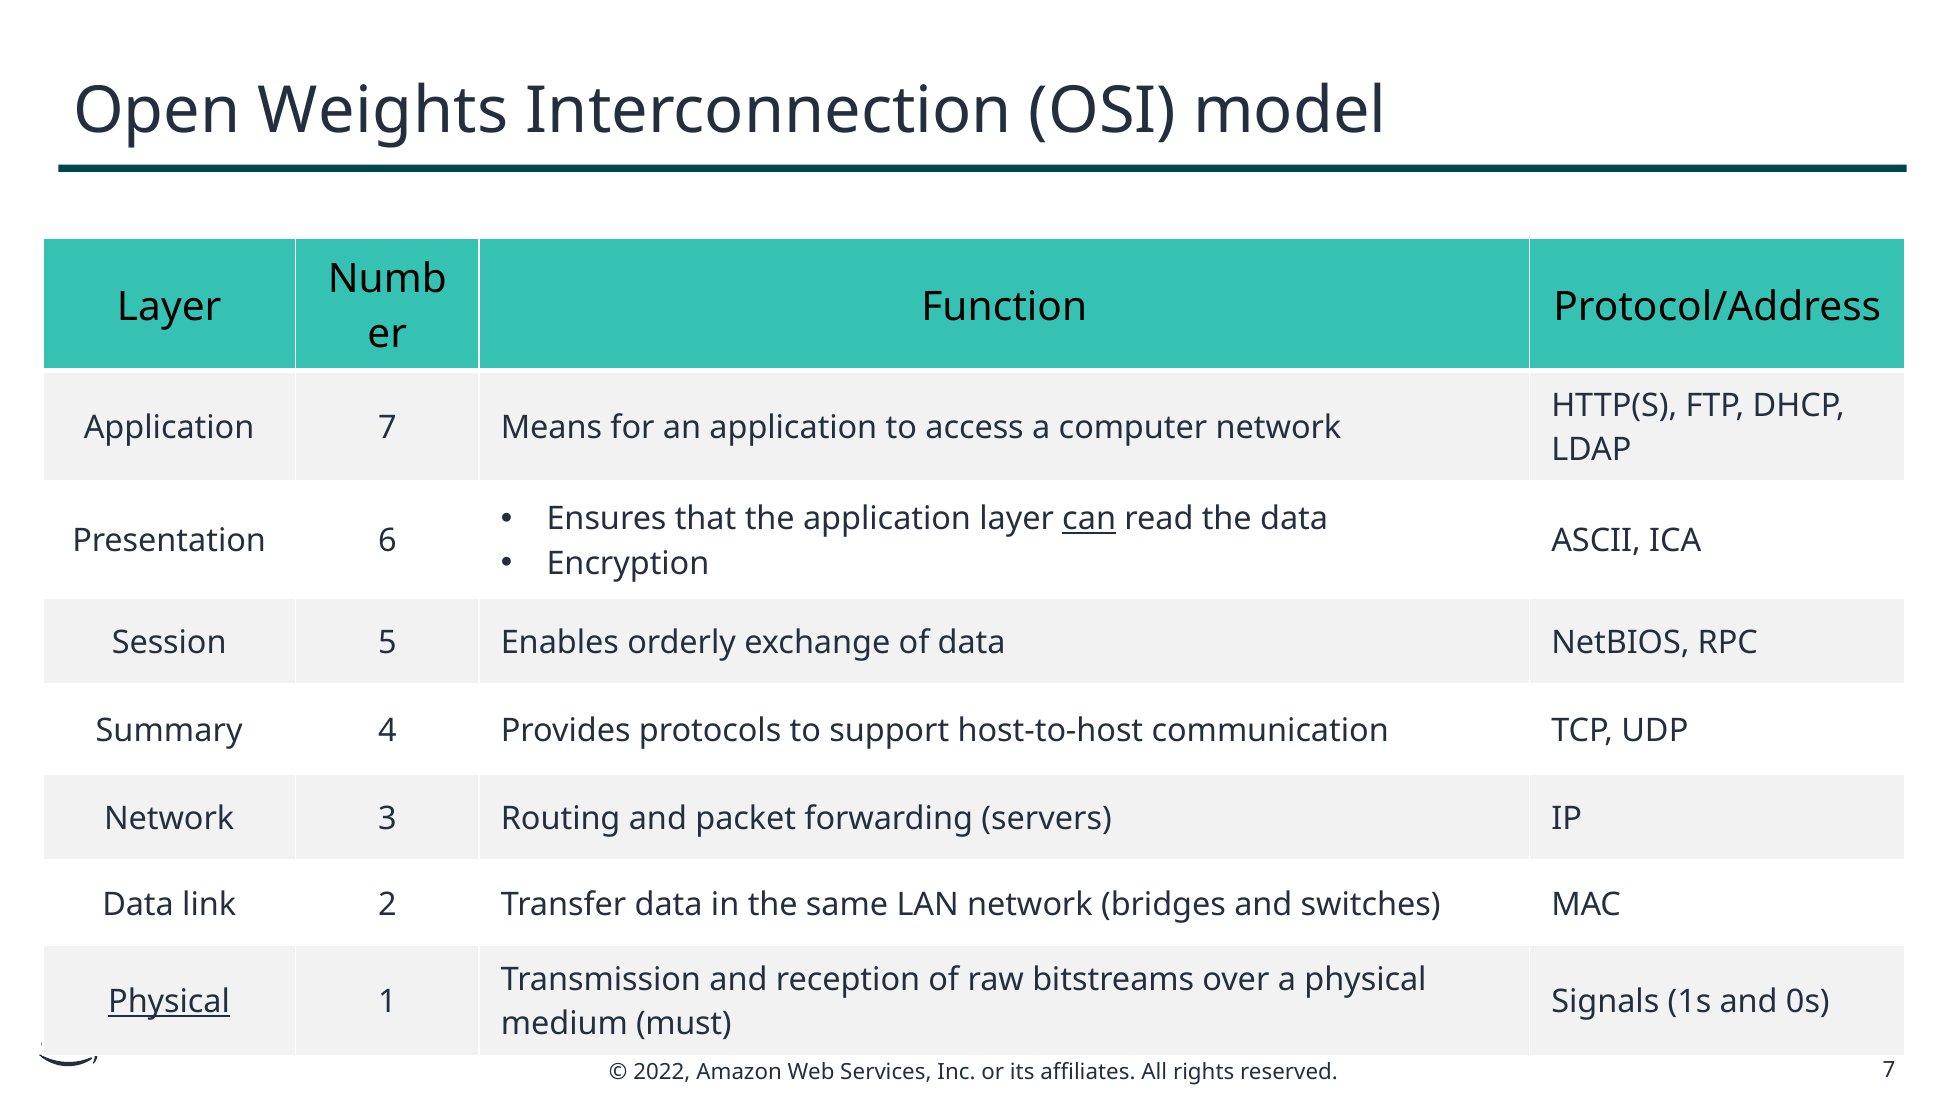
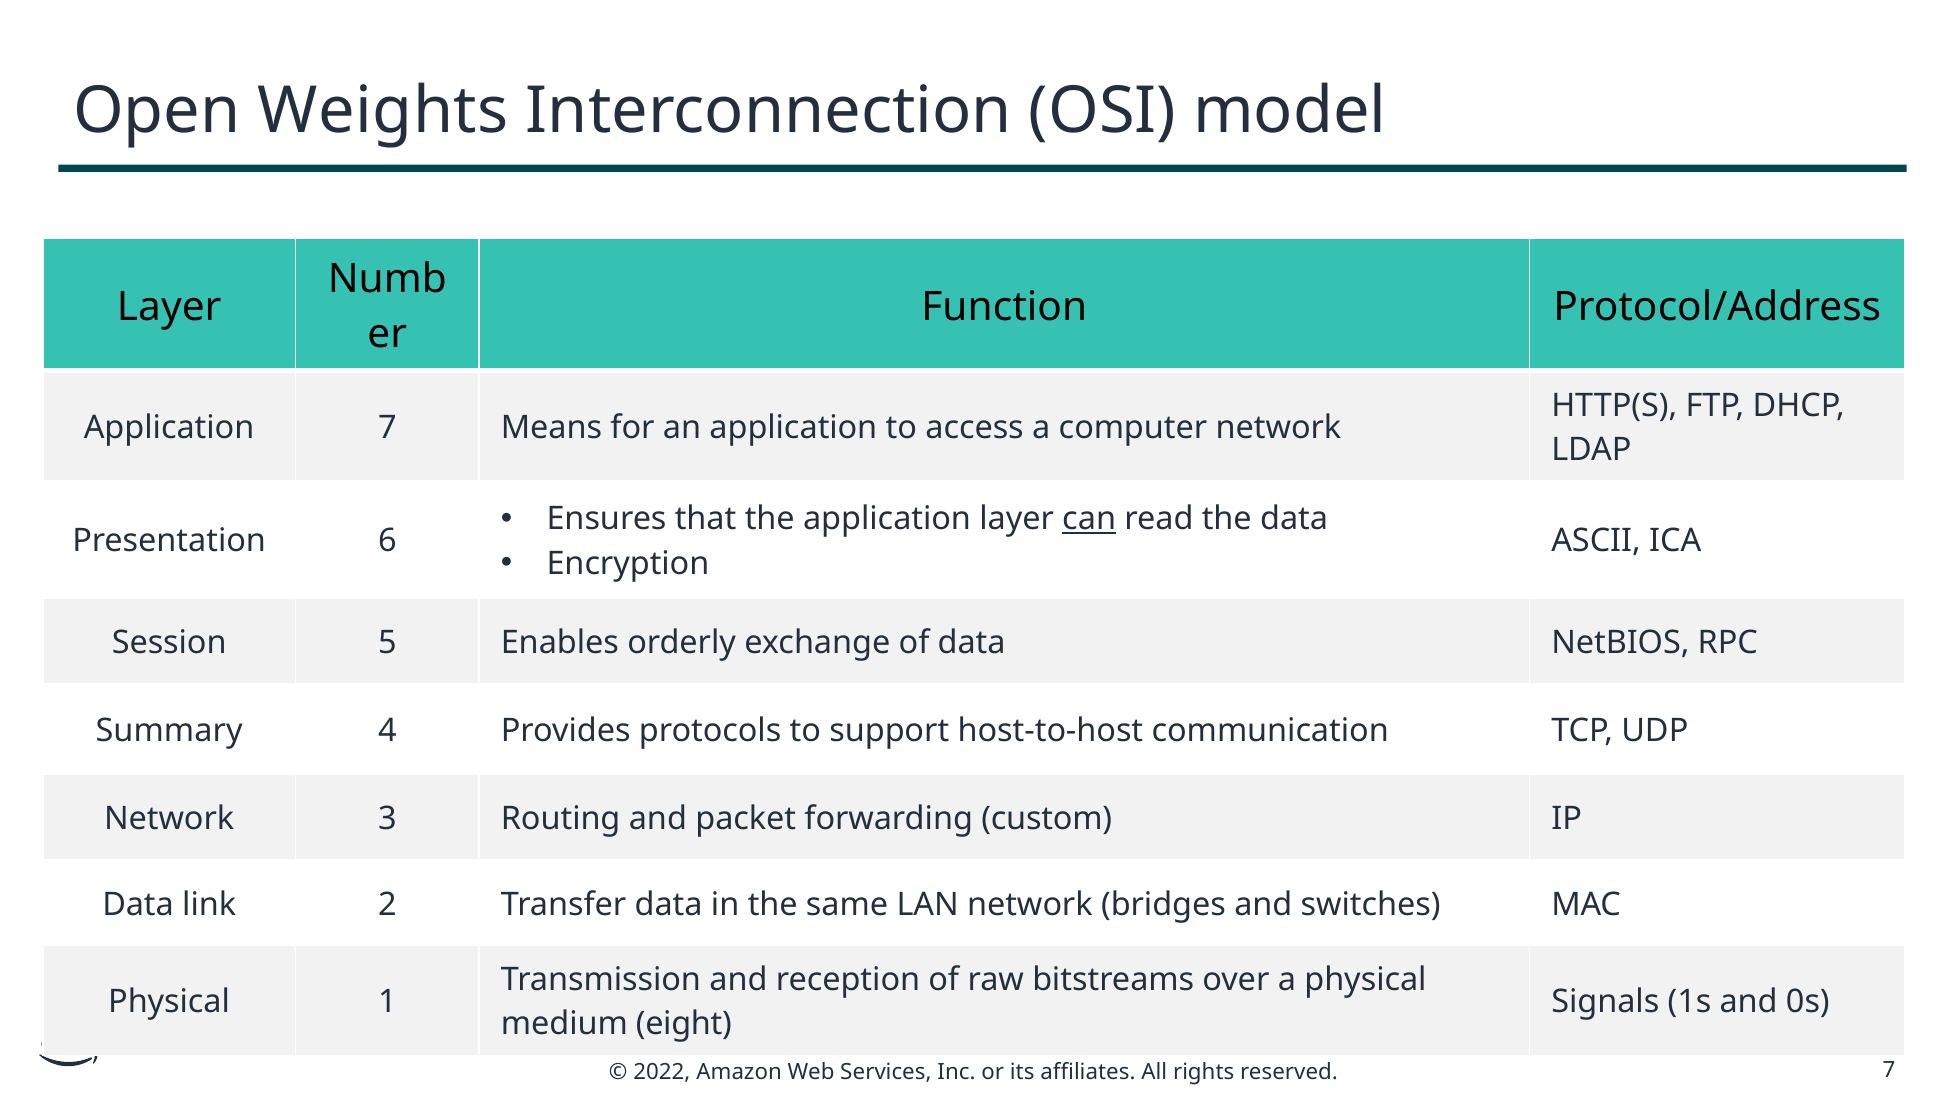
servers: servers -> custom (1047, 818)
Physical underline: present -> none (169, 1002)
must: must -> eight (684, 1024)
